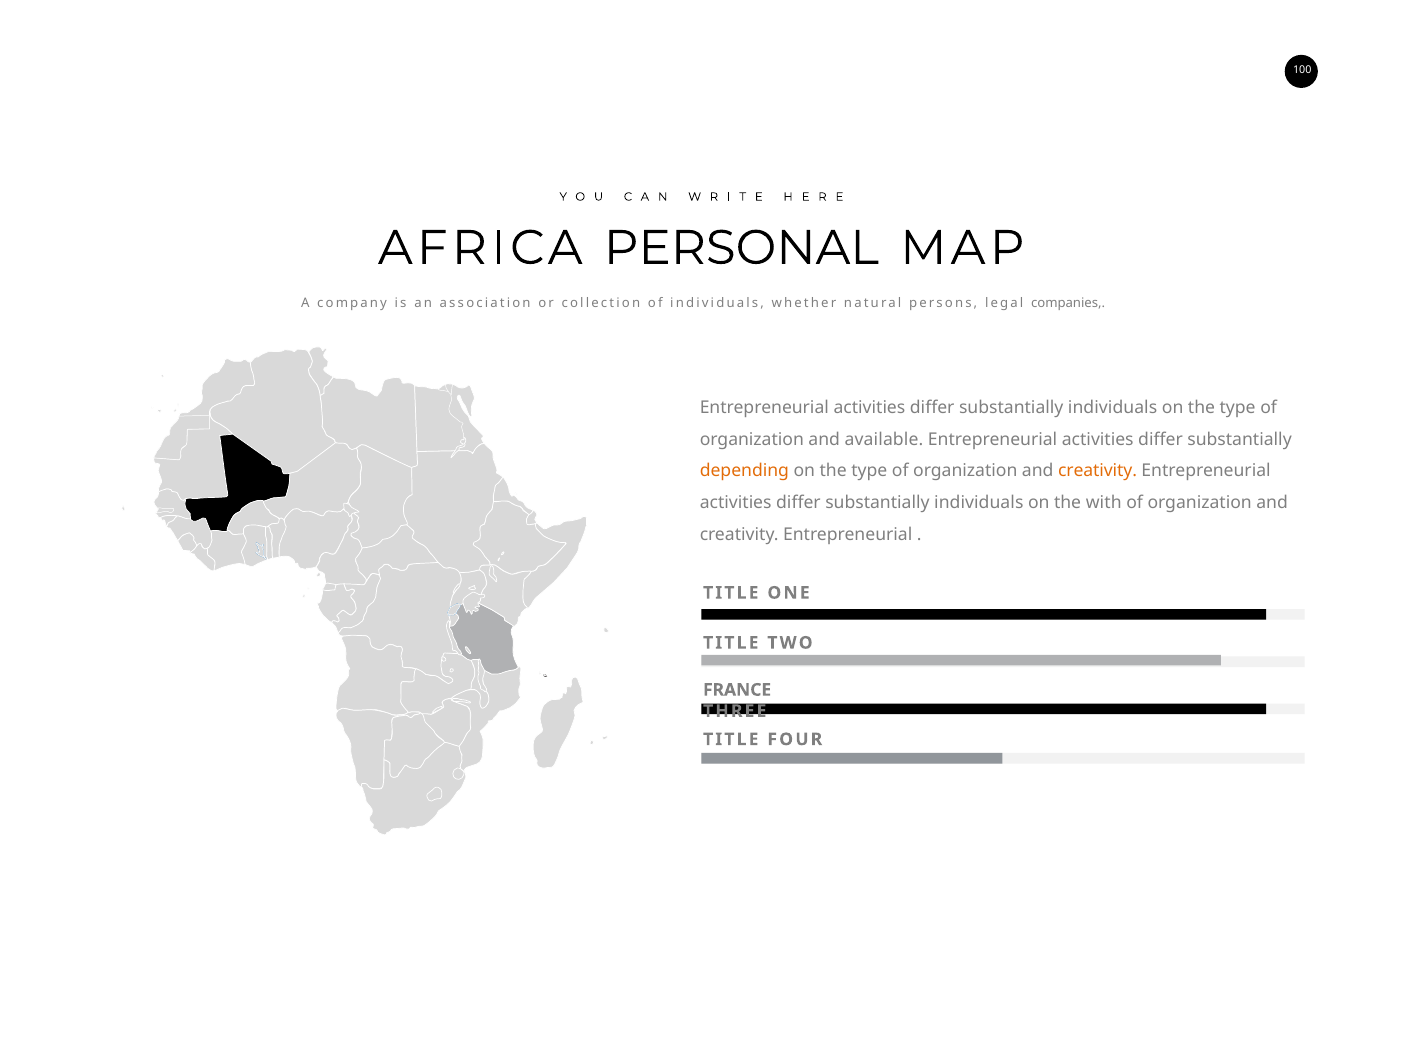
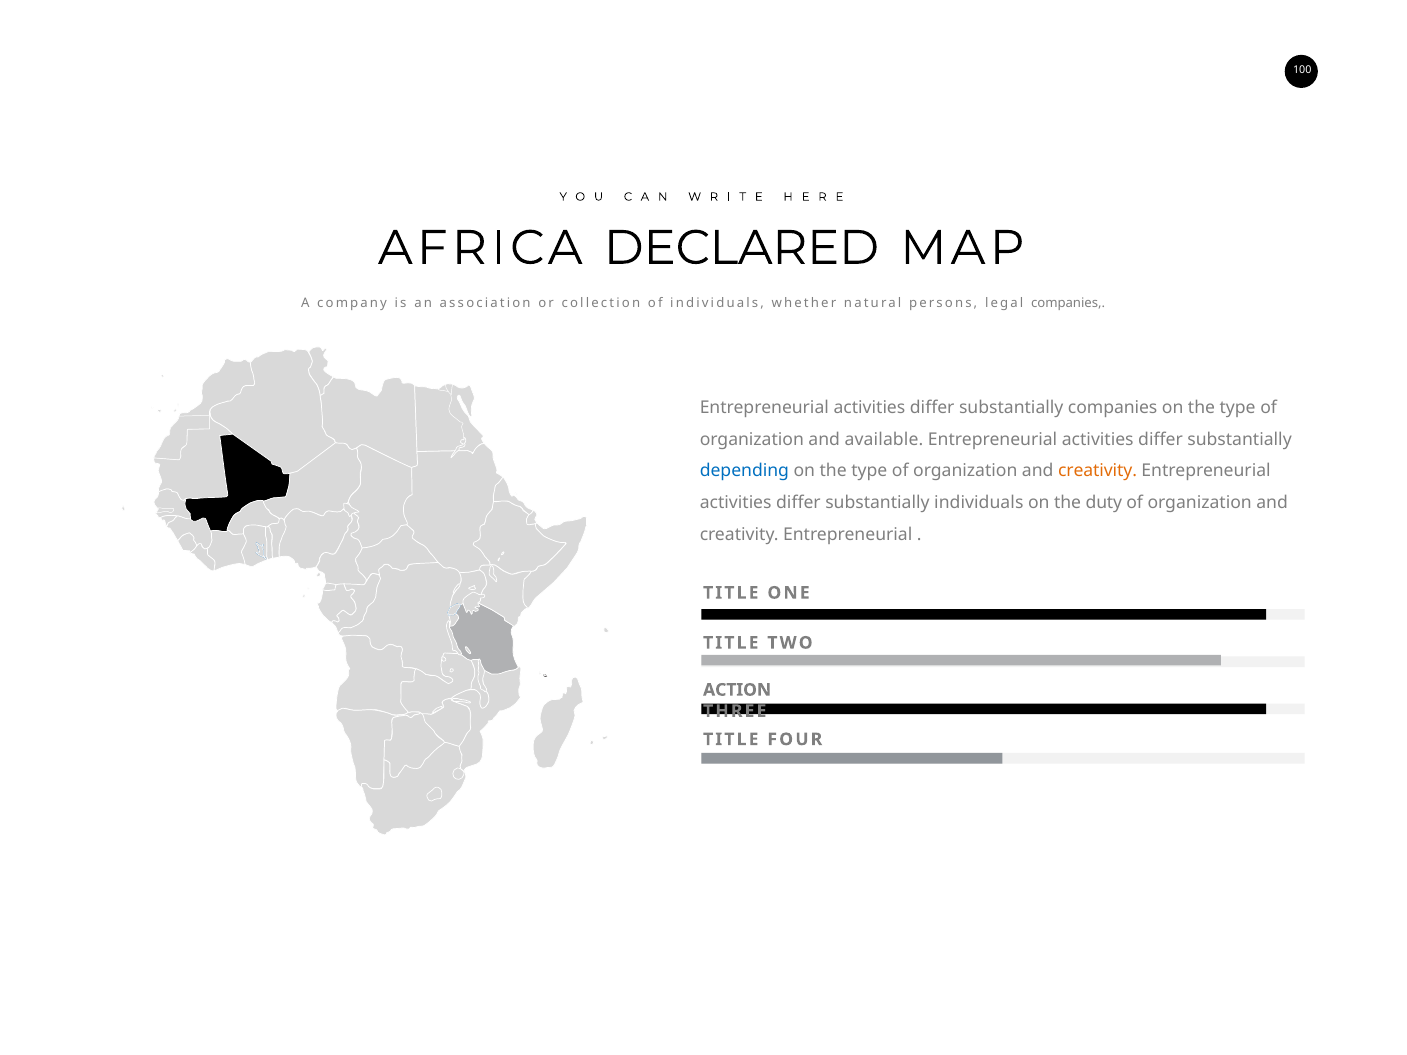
PERSONAL: PERSONAL -> DECLARED (741, 248)
individuals: individuals -> companies (1113, 408)
depending colour: orange -> blue (744, 471)
with: with -> duty (1104, 503)
FRANCE: FRANCE -> ACTION (737, 690)
